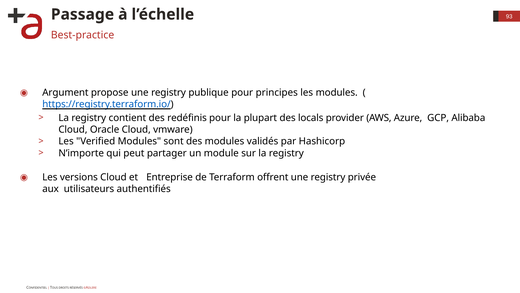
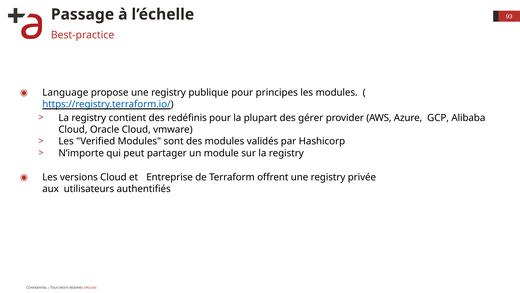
Argument: Argument -> Language (65, 93)
locals: locals -> gérer (311, 118)
